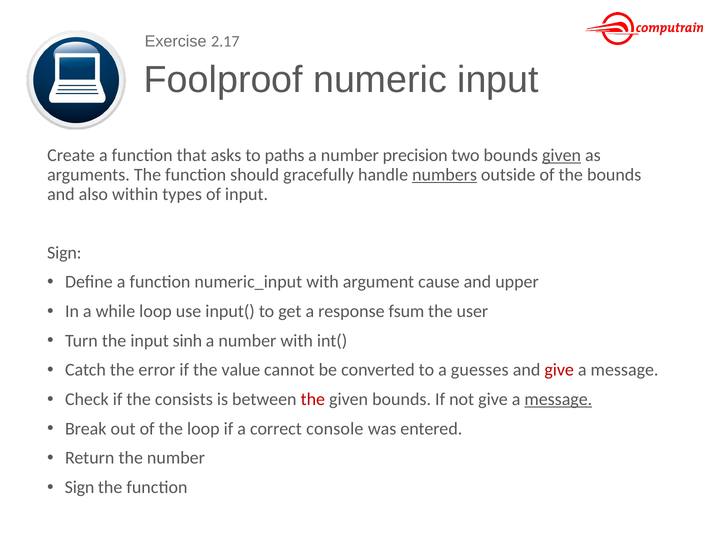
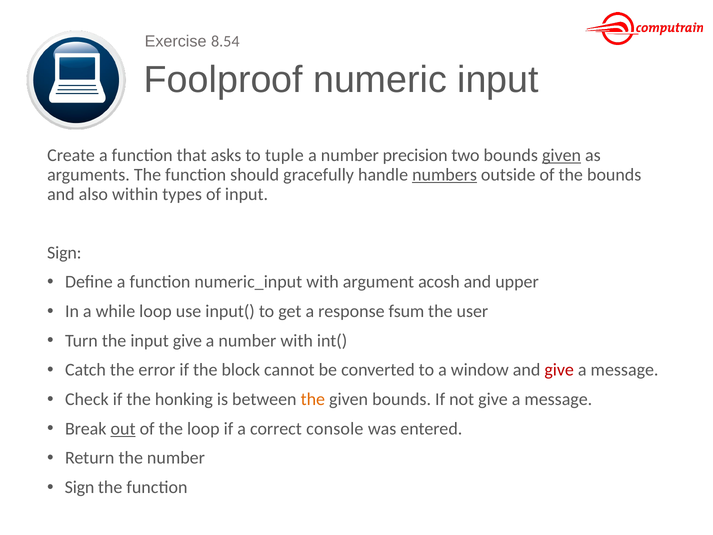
2.17: 2.17 -> 8.54 (225, 41)
paths: paths -> tuple (284, 155)
cause: cause -> acosh (439, 282)
input sinh: sinh -> give (187, 341)
value: value -> block (241, 370)
guesses: guesses -> window (480, 370)
consists: consists -> honking (184, 399)
the colour: red -> orange (313, 399)
message underline: present -> none (558, 399)
out underline: none -> present (123, 428)
